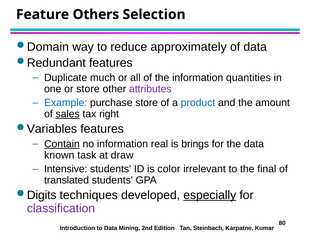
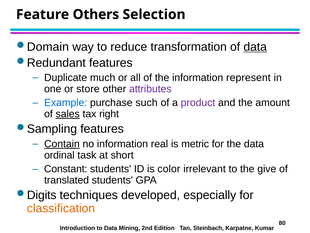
approximately: approximately -> transformation (189, 47)
data underline: none -> present (255, 47)
quantities: quantities -> represent (248, 78)
purchase store: store -> such (147, 103)
product colour: blue -> purple (198, 103)
Variables: Variables -> Sampling (52, 129)
brings: brings -> metric (195, 144)
known: known -> ordinal (59, 155)
draw: draw -> short (122, 155)
Intensive: Intensive -> Constant (66, 169)
final: final -> give (267, 169)
especially underline: present -> none (210, 195)
classification colour: purple -> orange (61, 208)
